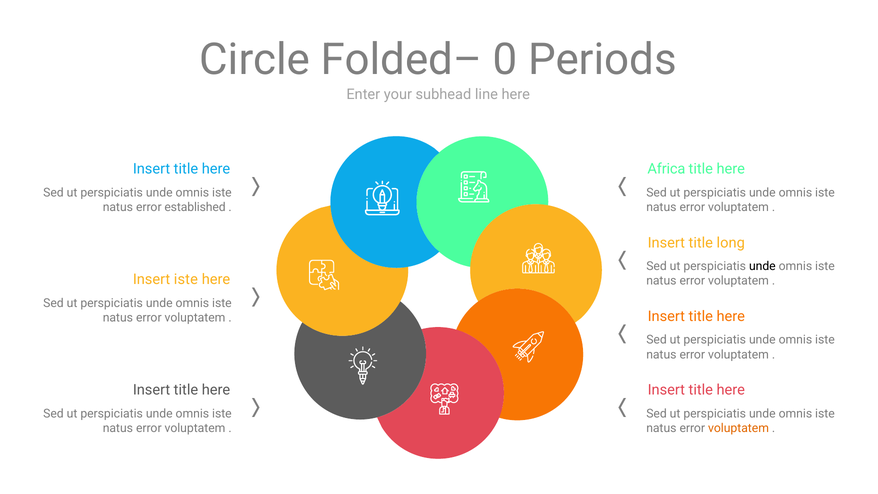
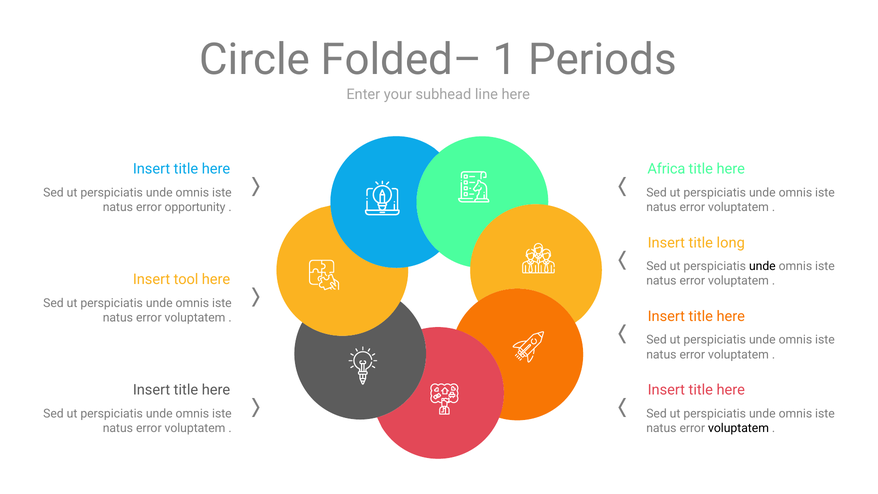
0: 0 -> 1 (505, 60)
established: established -> opportunity (195, 207)
Insert iste: iste -> tool (186, 280)
voluptatem colour: orange -> black (738, 428)
